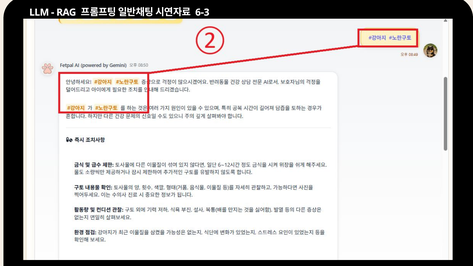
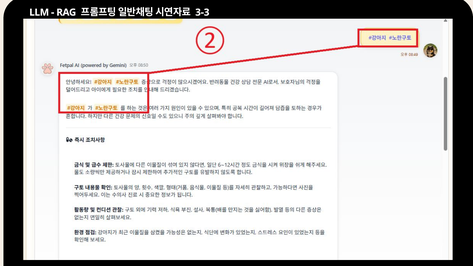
6-3: 6-3 -> 3-3 (202, 12)
